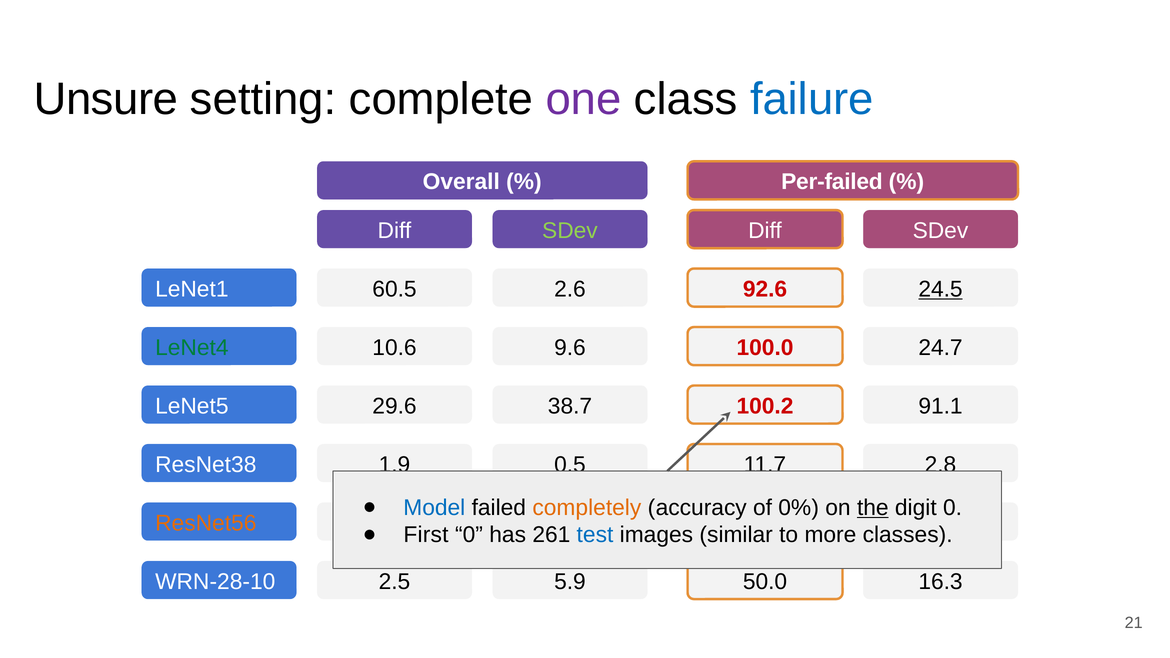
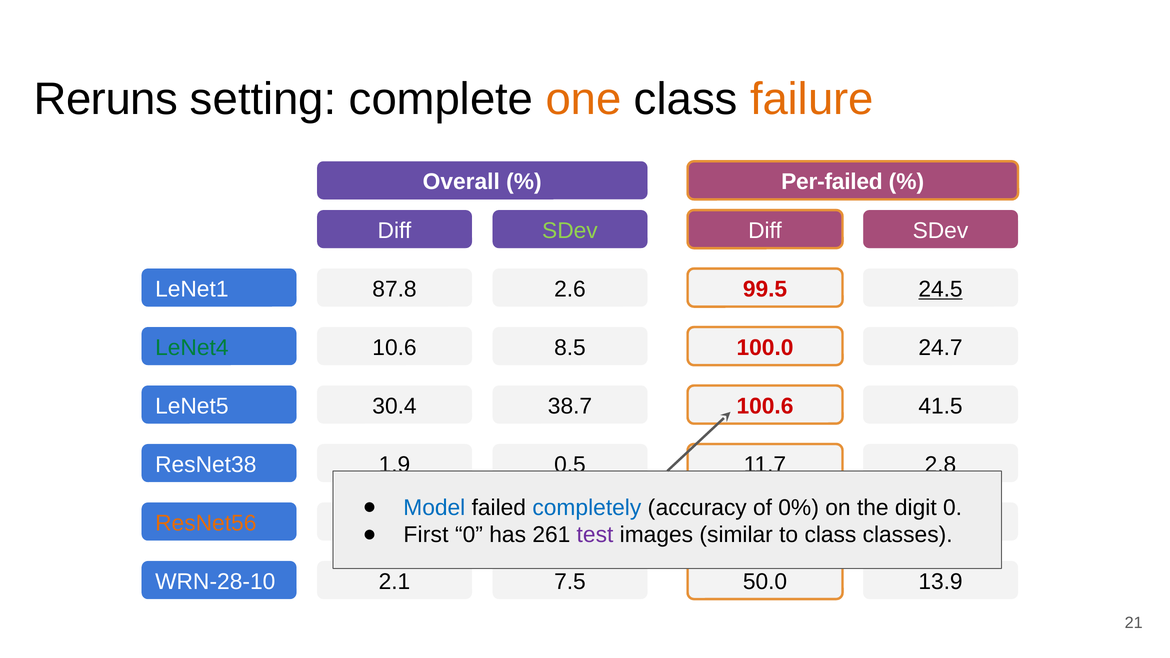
Unsure: Unsure -> Reruns (106, 99)
one colour: purple -> orange (584, 99)
failure colour: blue -> orange (812, 99)
60.5: 60.5 -> 87.8 (394, 289)
92.6: 92.6 -> 99.5 (765, 289)
9.6: 9.6 -> 8.5 (570, 348)
29.6: 29.6 -> 30.4 (394, 406)
100.2: 100.2 -> 100.6 (765, 406)
91.1: 91.1 -> 41.5 (941, 406)
completely colour: orange -> blue (587, 508)
the underline: present -> none (873, 508)
test colour: blue -> purple (595, 535)
to more: more -> class (830, 535)
2.5: 2.5 -> 2.1 (394, 582)
5.9: 5.9 -> 7.5 (570, 582)
16.3: 16.3 -> 13.9 (941, 582)
